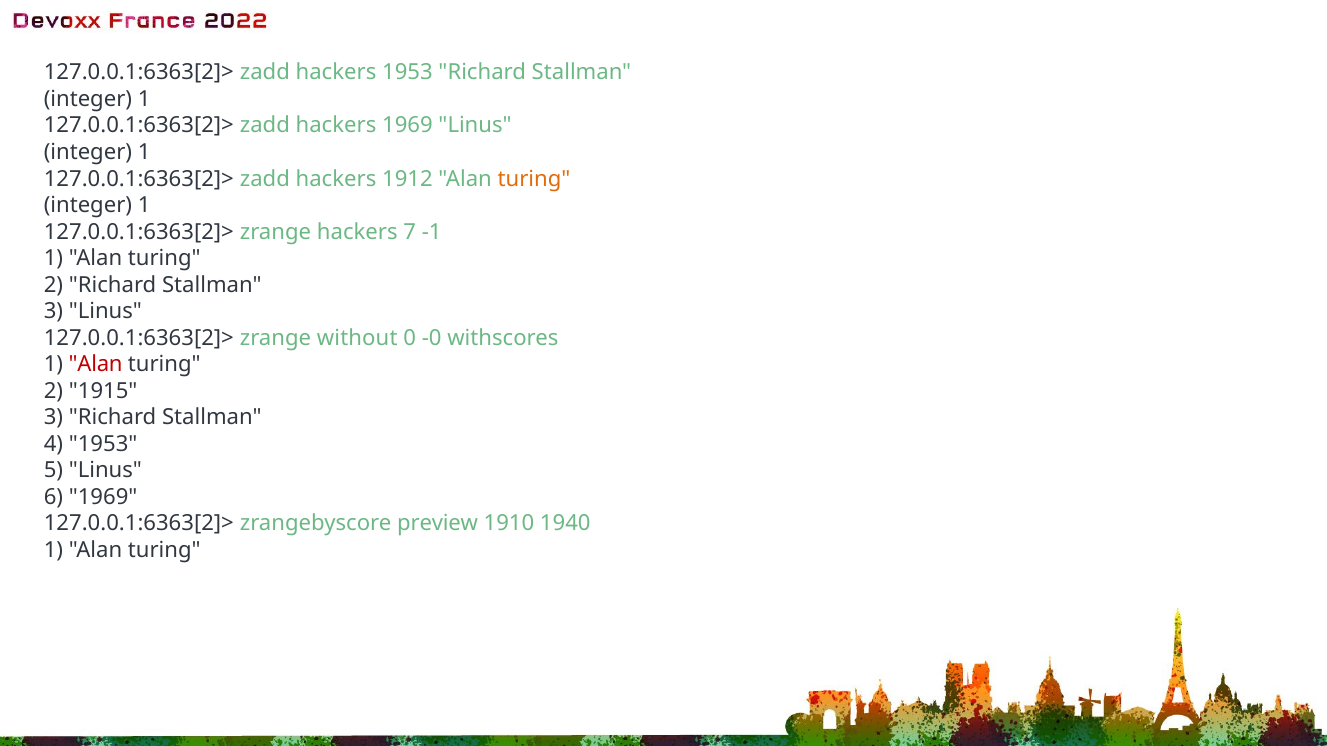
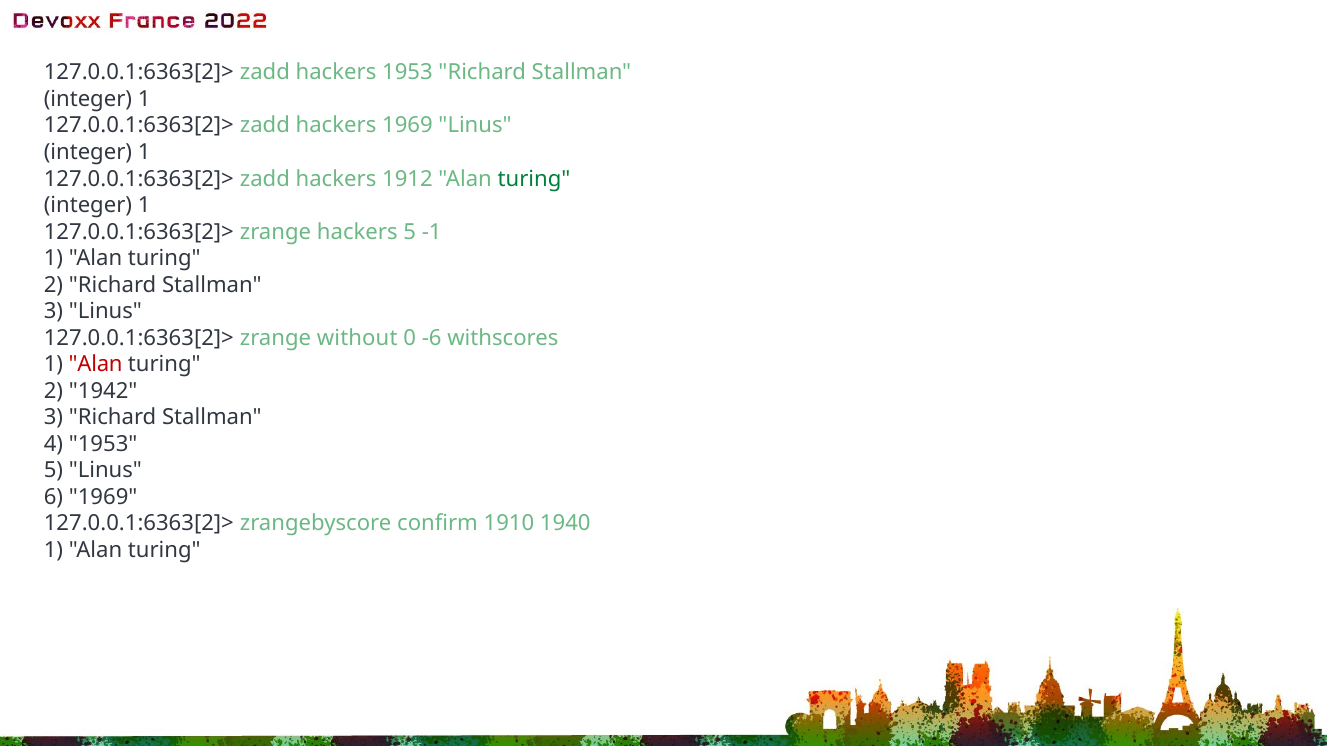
turing colour: orange -> green (534, 179)
hackers 7: 7 -> 5 (410, 232)
-0: -0 -> -6 (432, 338)
1915: 1915 -> 1942 (103, 391)
preview: preview -> confirm (438, 524)
